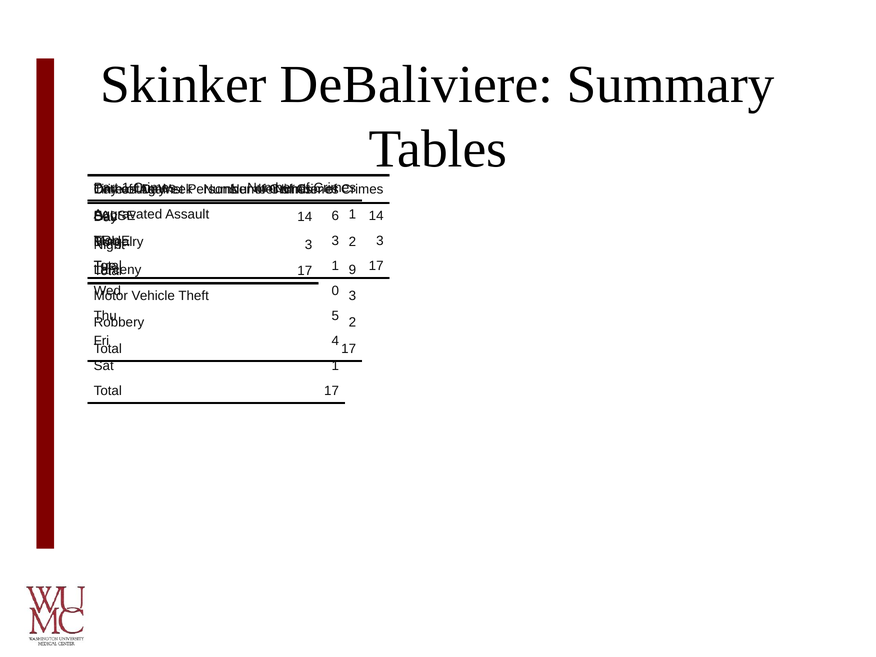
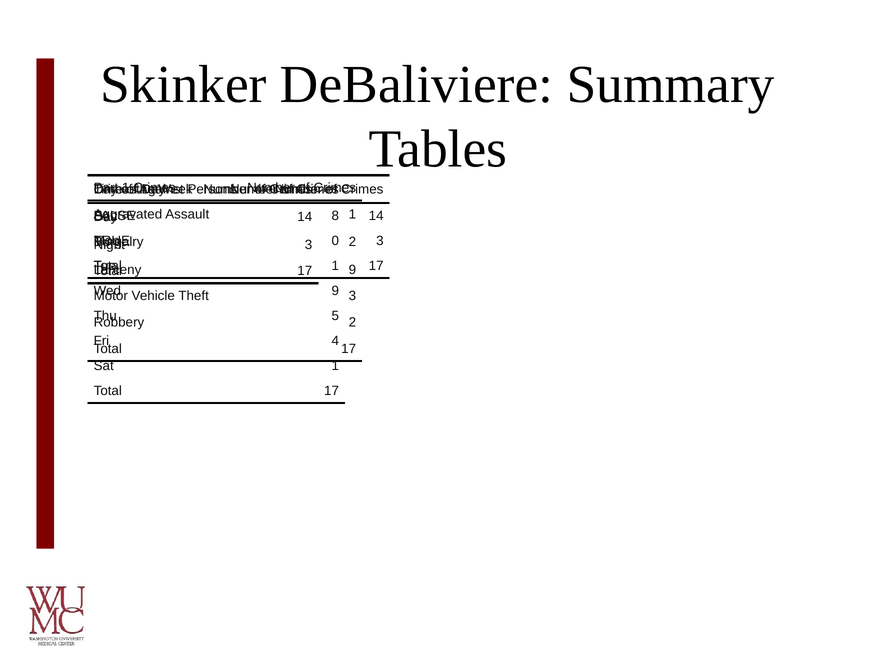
6: 6 -> 8 (335, 216)
3: 3 -> 0 (335, 241)
0: 0 -> 9 (335, 291)
